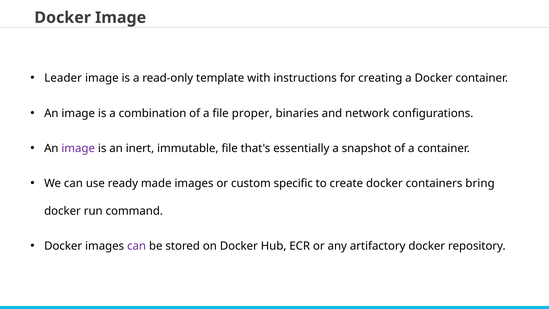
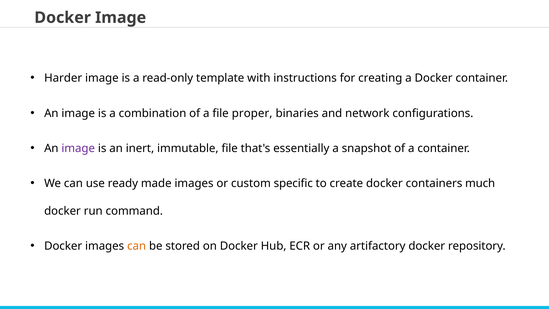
Leader: Leader -> Harder (63, 78)
bring: bring -> much (480, 183)
can colour: purple -> orange (137, 246)
